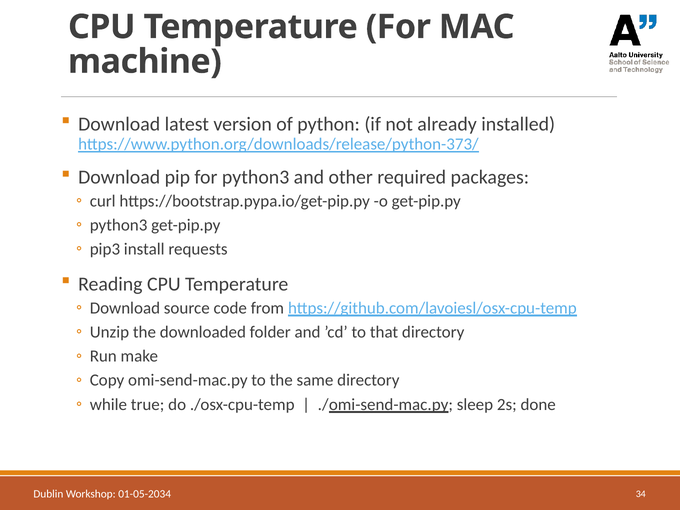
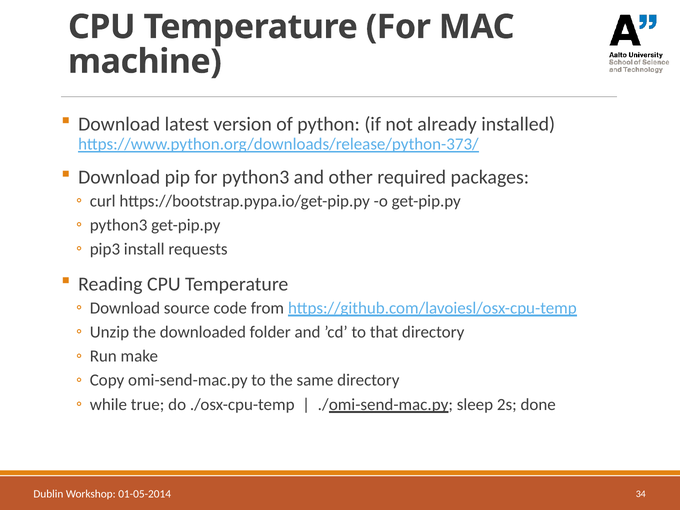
01-05-2034: 01-05-2034 -> 01-05-2014 (145, 494)
